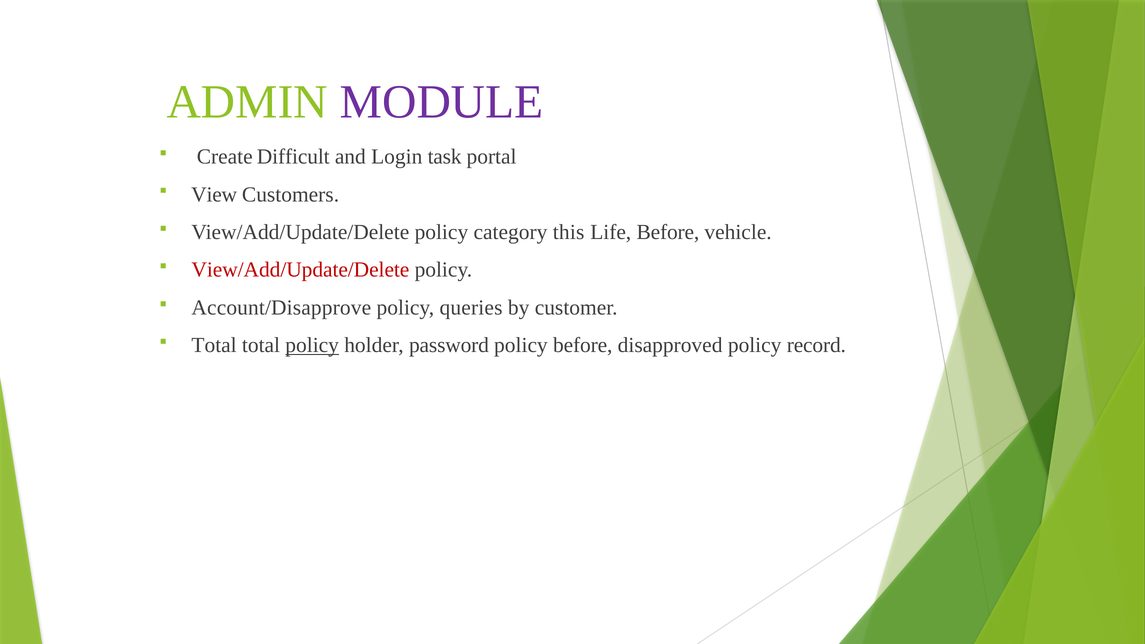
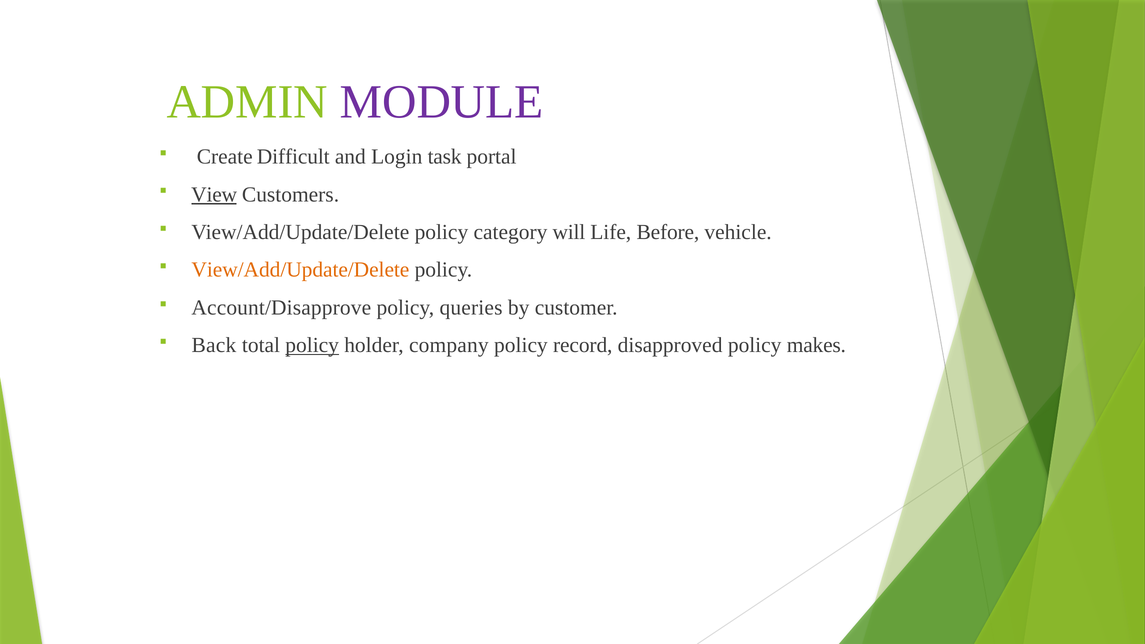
View underline: none -> present (214, 194)
this: this -> will (569, 232)
View/Add/Update/Delete colour: red -> orange (300, 270)
Total: Total -> Back (214, 345)
password: password -> company (449, 345)
policy before: before -> record (583, 345)
record: record -> makes (816, 345)
